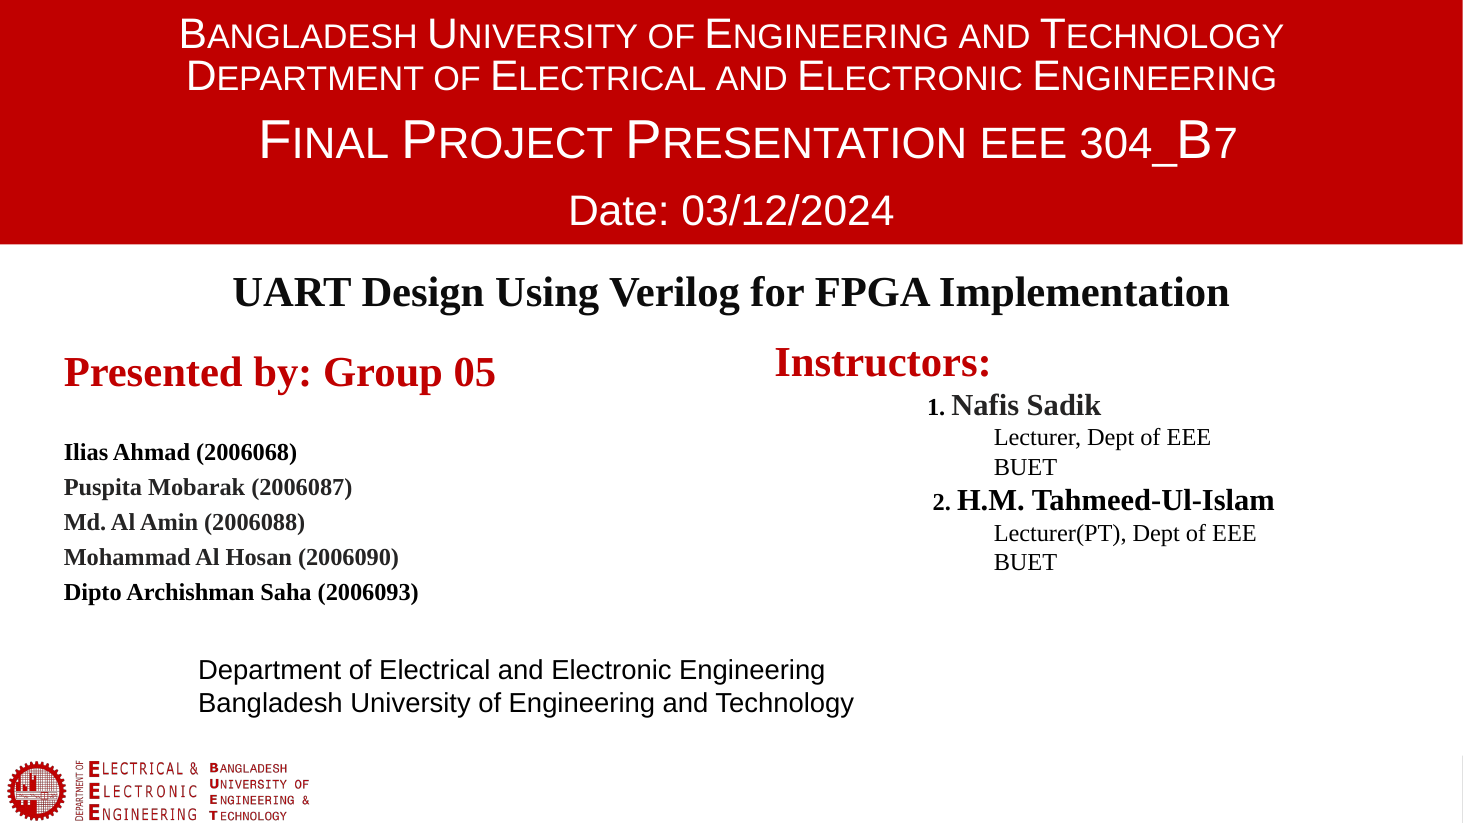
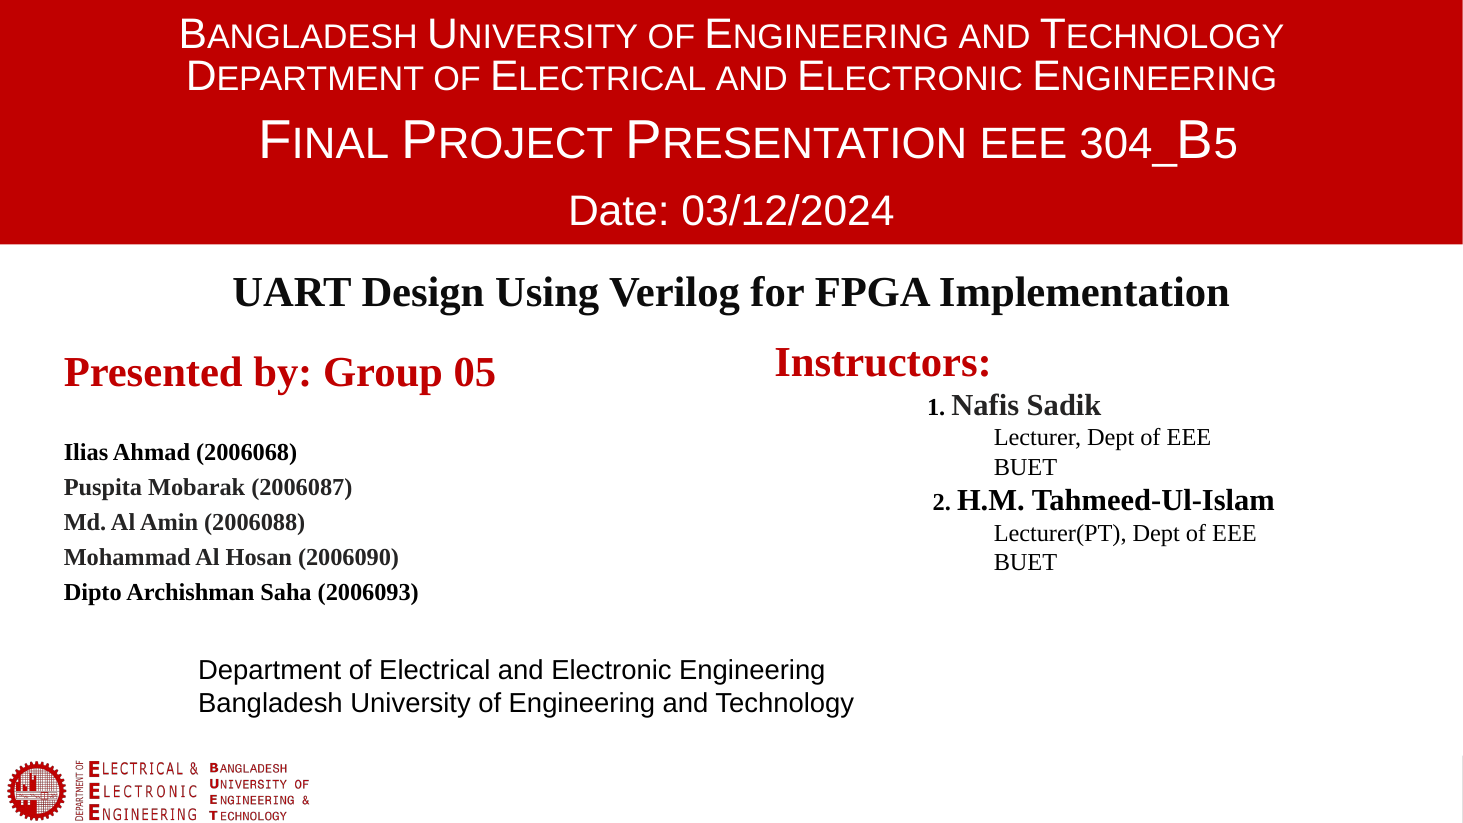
7: 7 -> 5 (1226, 144)
